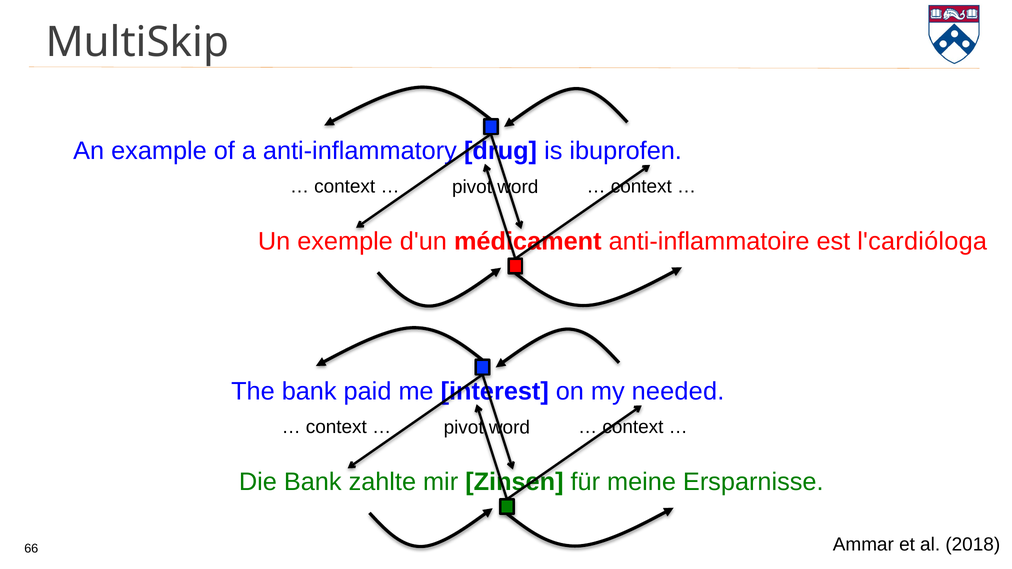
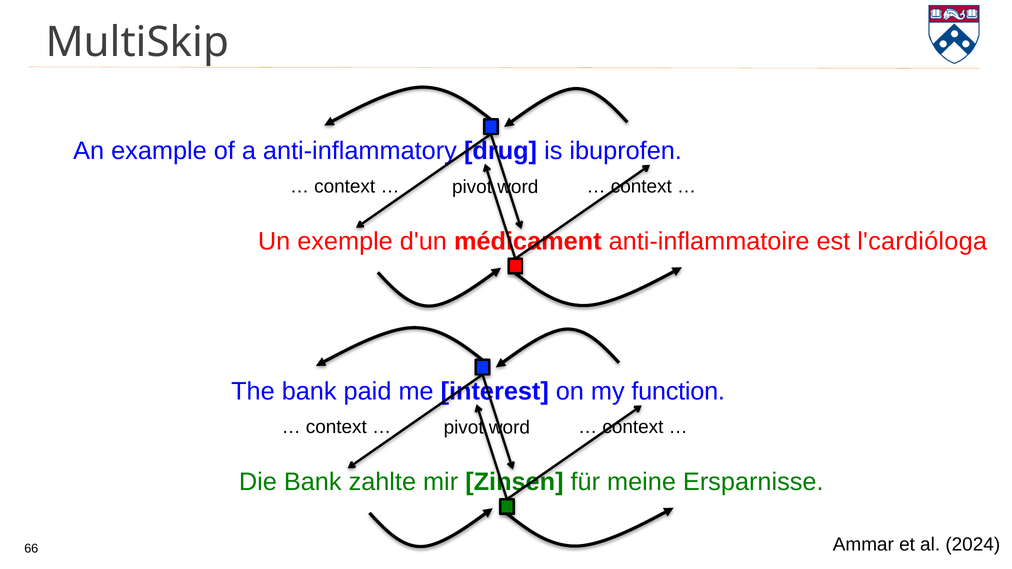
needed: needed -> function (678, 392)
2018: 2018 -> 2024 (973, 545)
